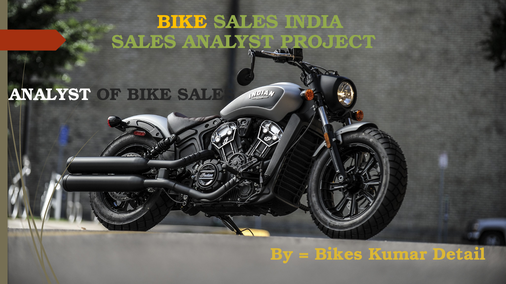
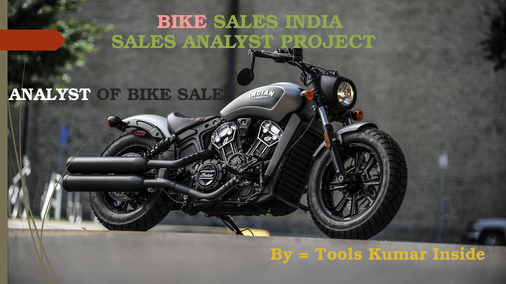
BIKE colour: yellow -> pink (182, 22)
Bikes: Bikes -> Tools (339, 255)
Detail: Detail -> Inside (459, 255)
